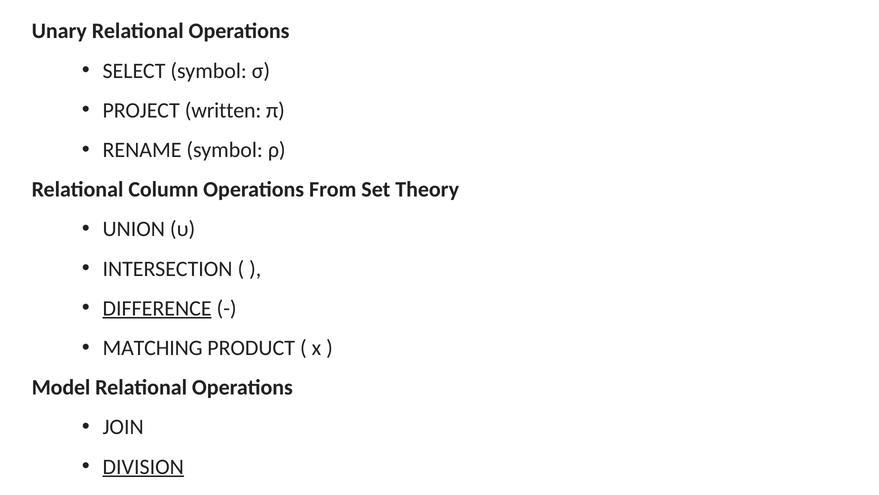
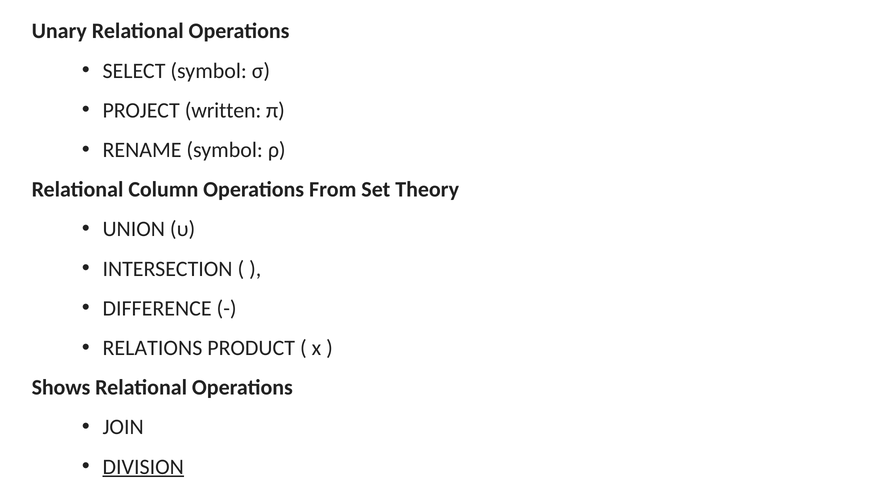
DIFFERENCE underline: present -> none (157, 308)
MATCHING: MATCHING -> RELATIONS (152, 348)
Model: Model -> Shows (61, 387)
